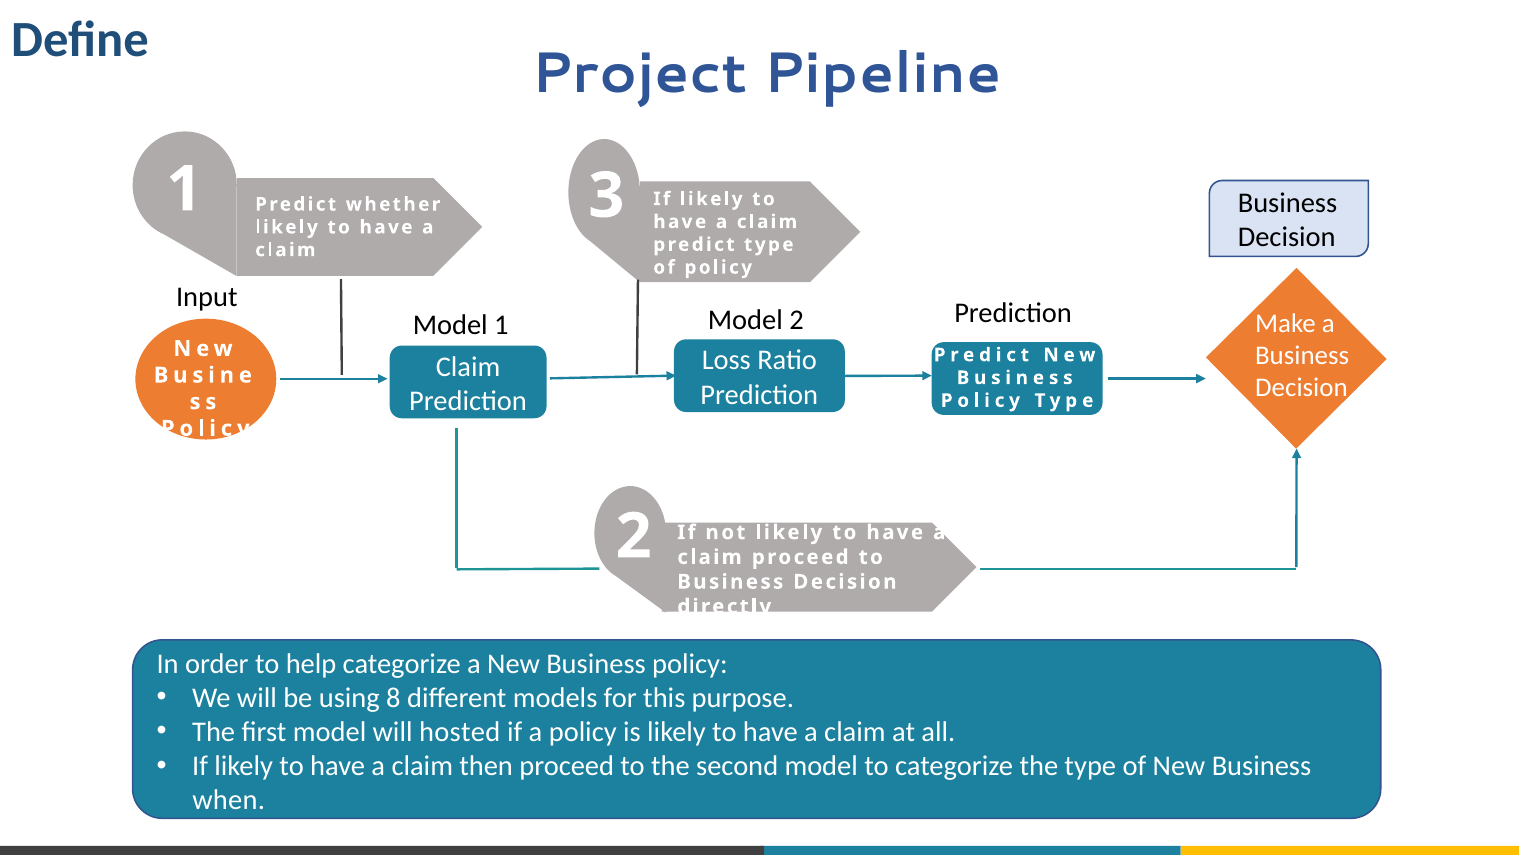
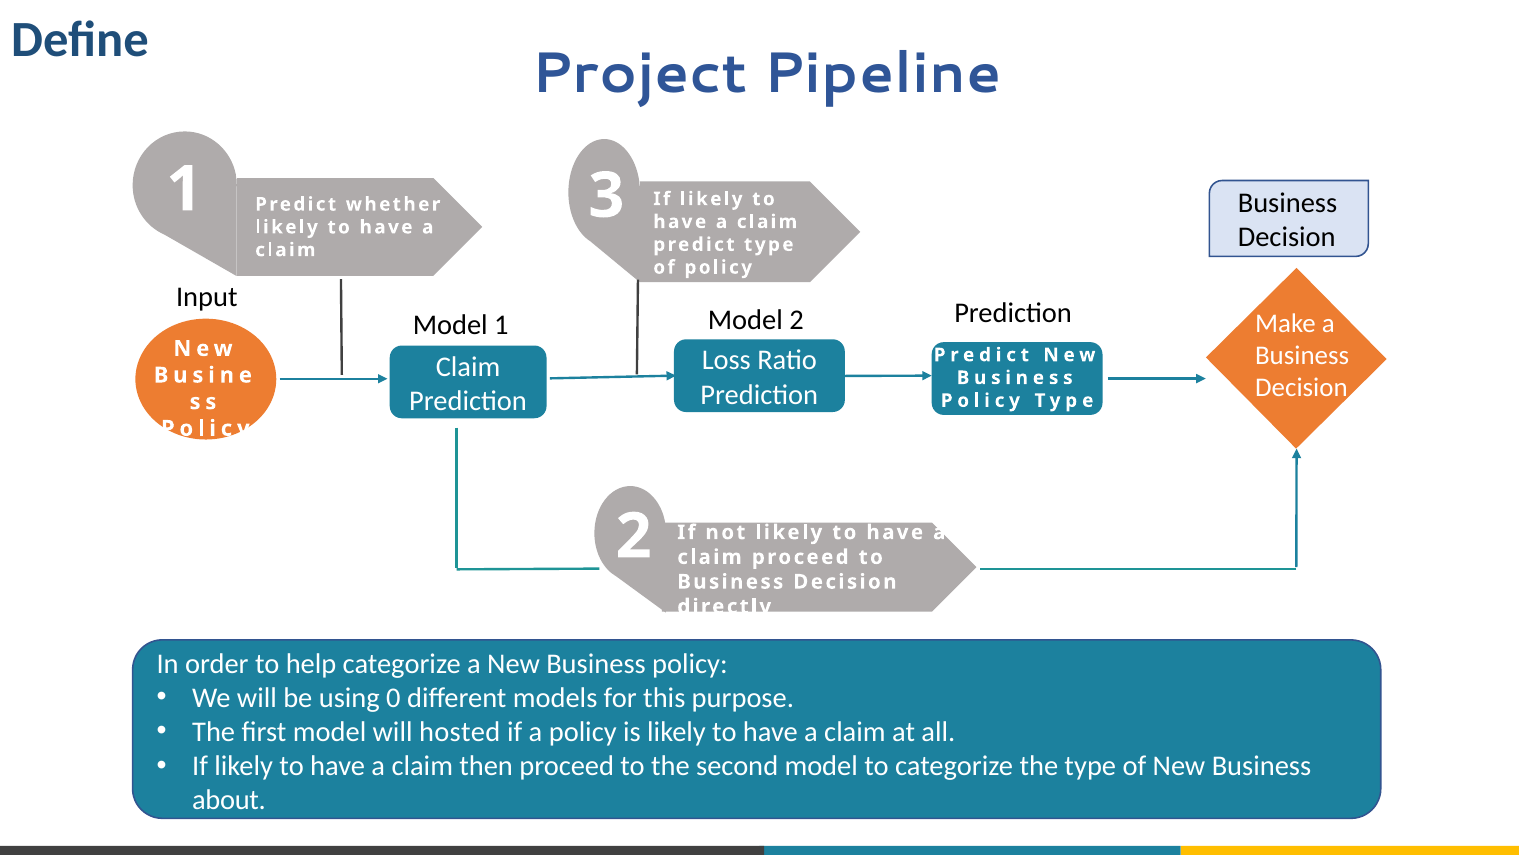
8: 8 -> 0 (393, 697)
when: when -> about (229, 800)
